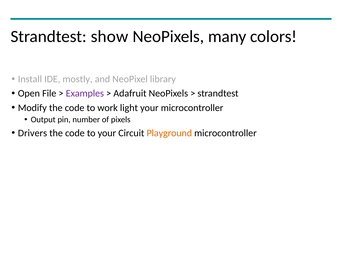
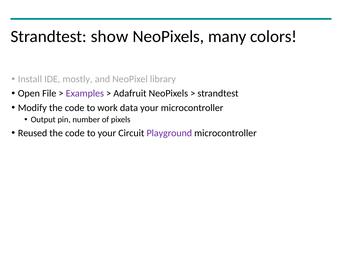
light: light -> data (129, 108)
Drivers: Drivers -> Reused (33, 133)
Playground colour: orange -> purple (169, 133)
